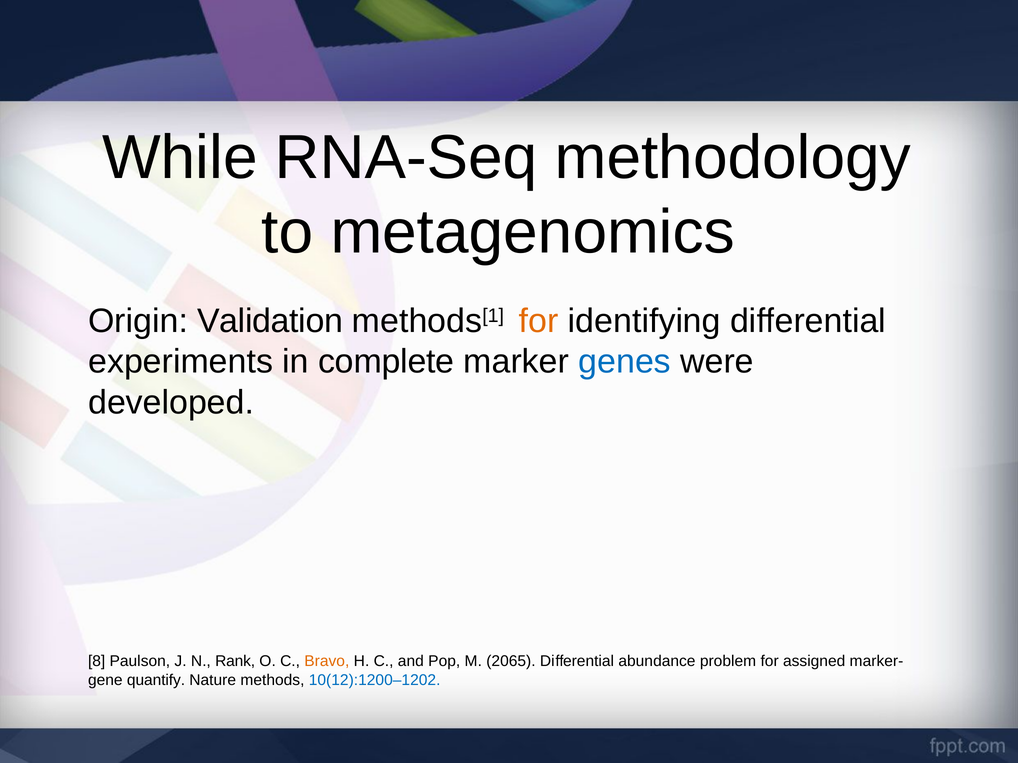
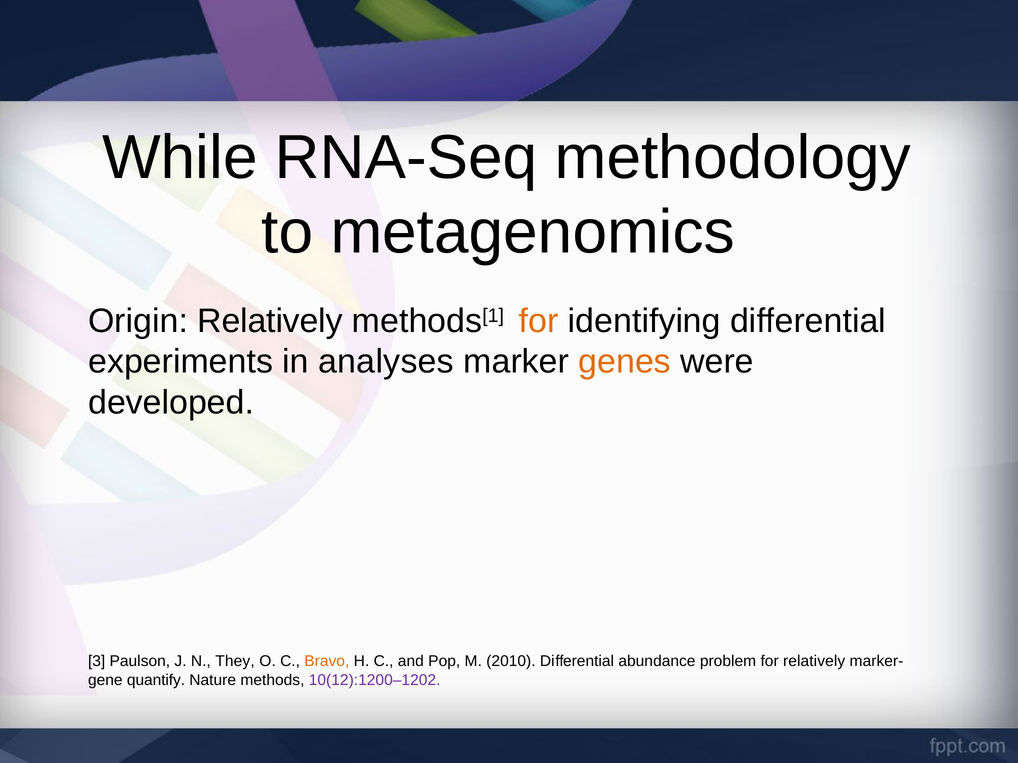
Origin Validation: Validation -> Relatively (270, 321)
complete: complete -> analyses (386, 362)
genes colour: blue -> orange (625, 362)
8: 8 -> 3 (97, 662)
Rank: Rank -> They (235, 662)
2065: 2065 -> 2010 (511, 662)
for assigned: assigned -> relatively (814, 662)
10(12):1200–1202 colour: blue -> purple (375, 680)
